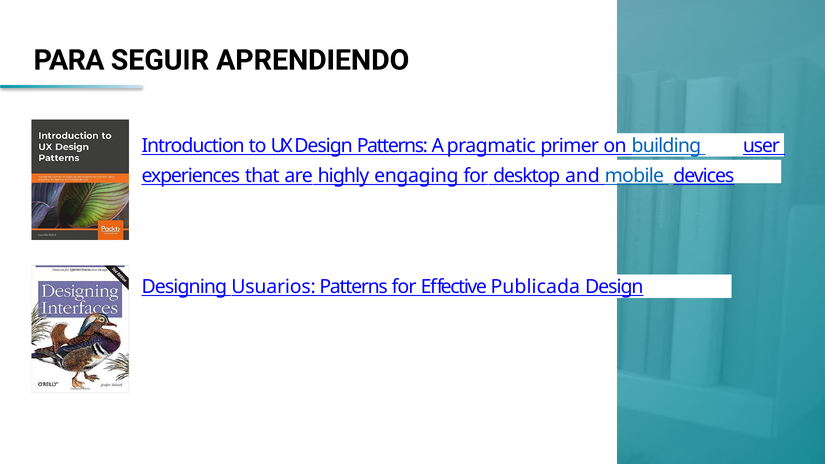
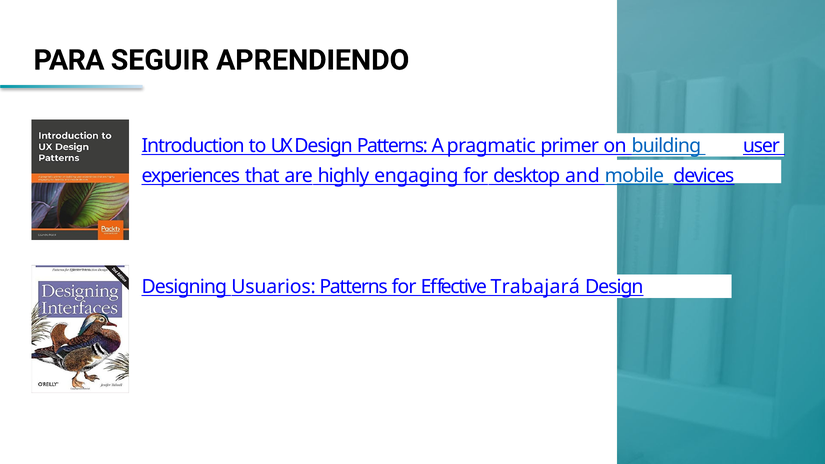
Publicada: Publicada -> Trabajará (535, 287)
